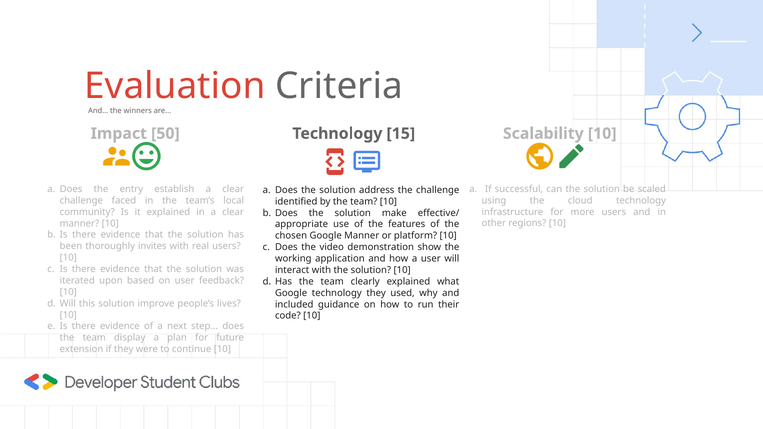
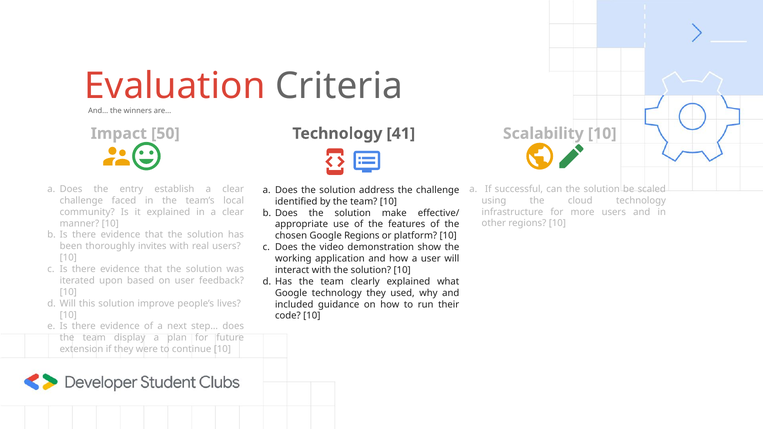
15: 15 -> 41 (401, 134)
Google Manner: Manner -> Regions (362, 236)
